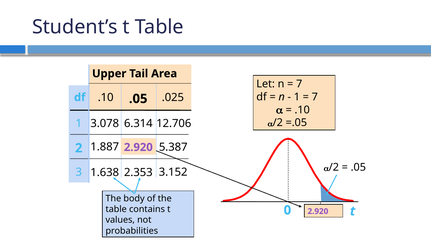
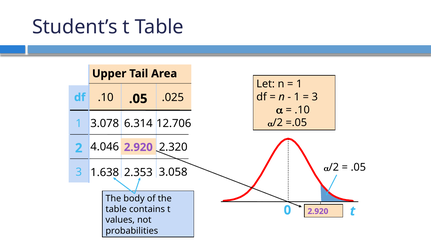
7: 7 -> 1 (299, 84)
7: 7 -> 3 (315, 97)
1.887: 1.887 -> 4.046 (105, 147)
5.387: 5.387 -> 2.320 (173, 147)
3.152: 3.152 -> 3.058 (173, 172)
